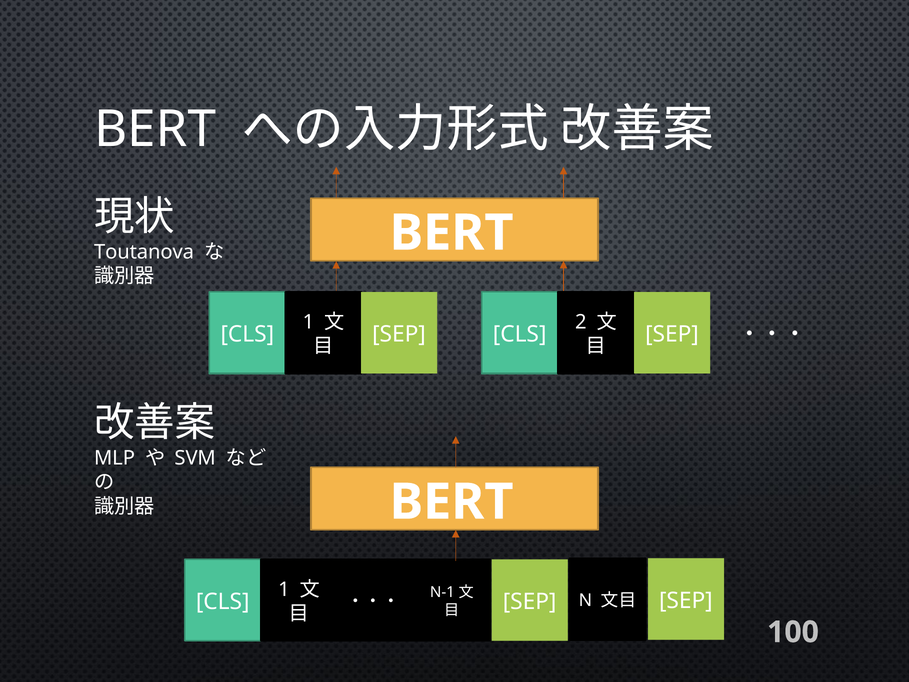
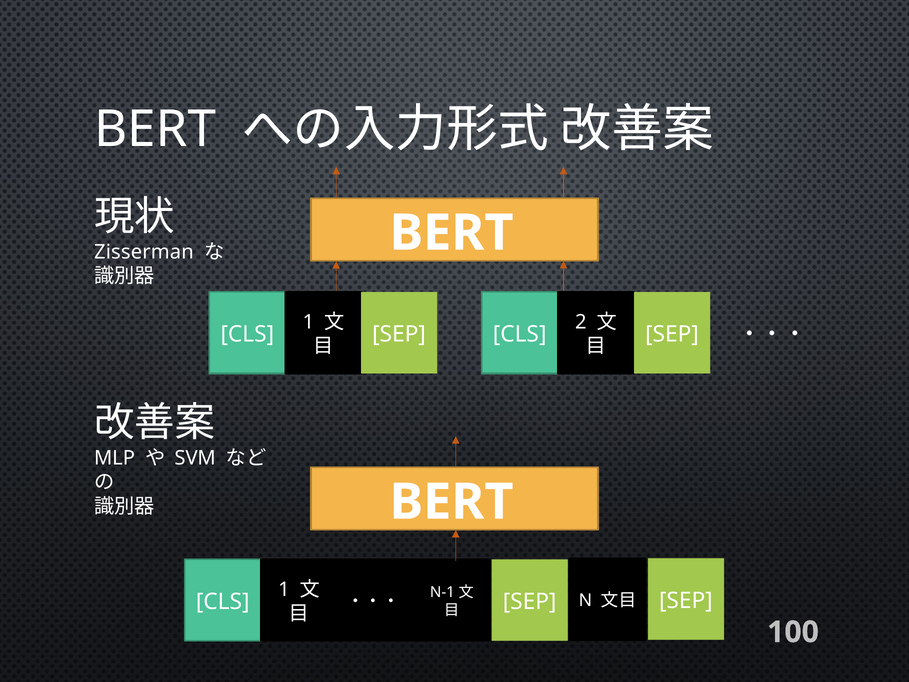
Toutanova: Toutanova -> Zisserman (144, 252)
